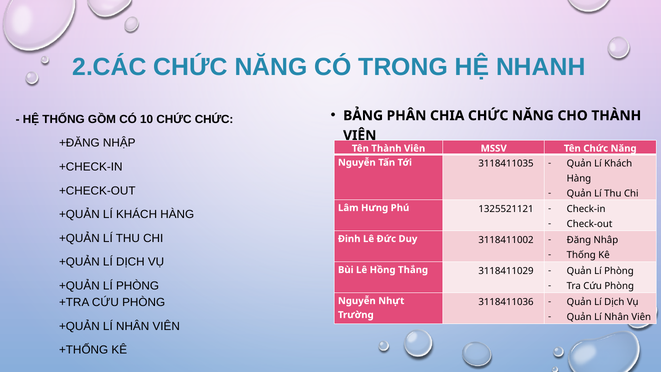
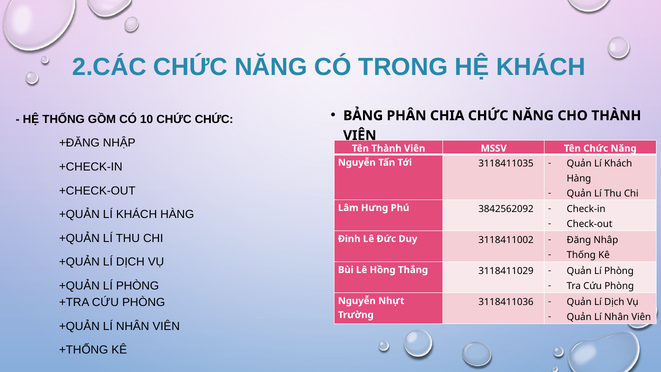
HỆ NHANH: NHANH -> KHÁCH (541, 67)
1325521121: 1325521121 -> 3842562092 (506, 209)
